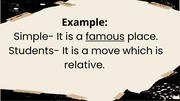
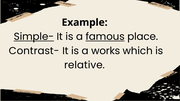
Simple- underline: none -> present (34, 37)
Students-: Students- -> Contrast- (34, 51)
move: move -> works (106, 51)
